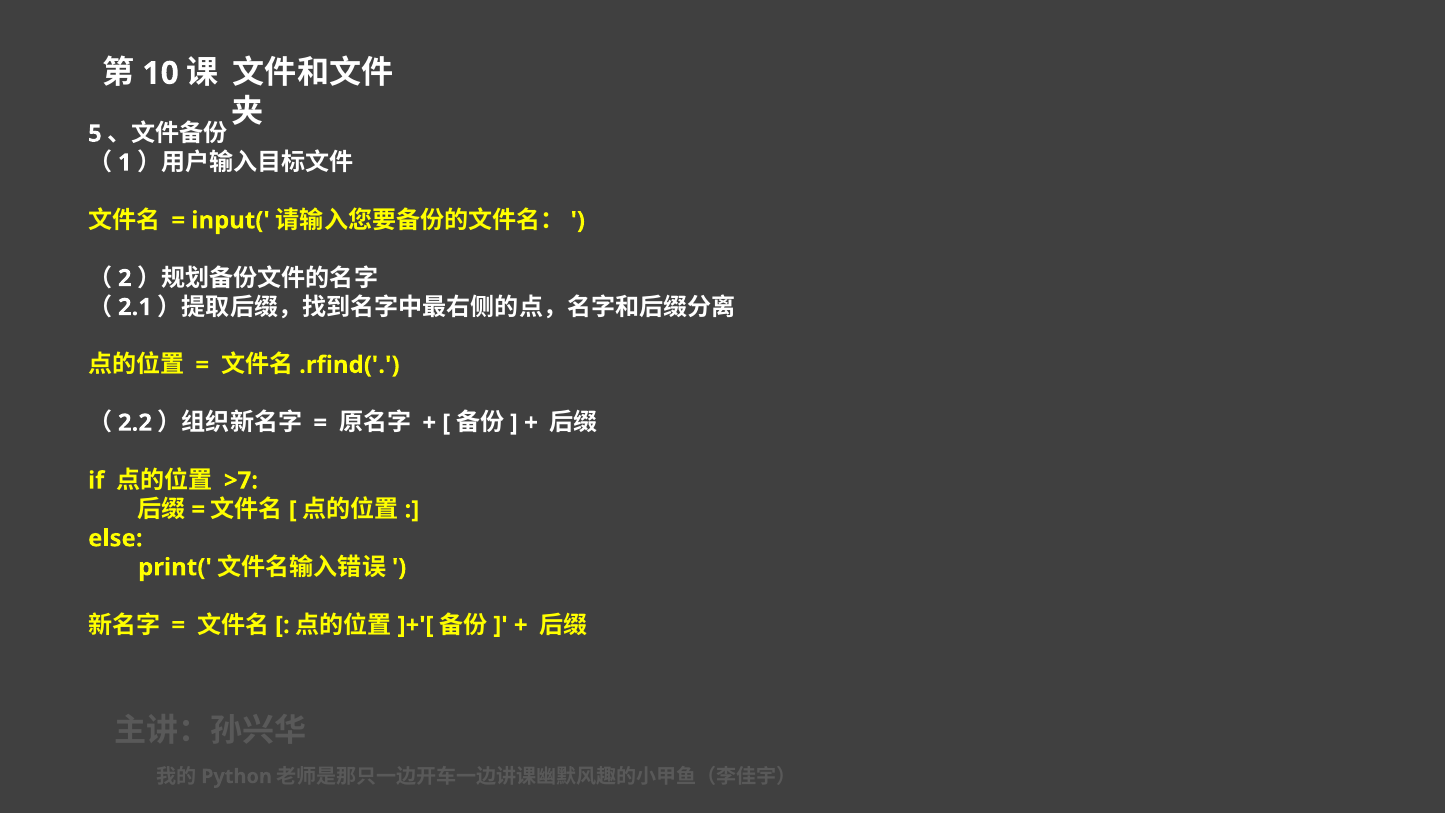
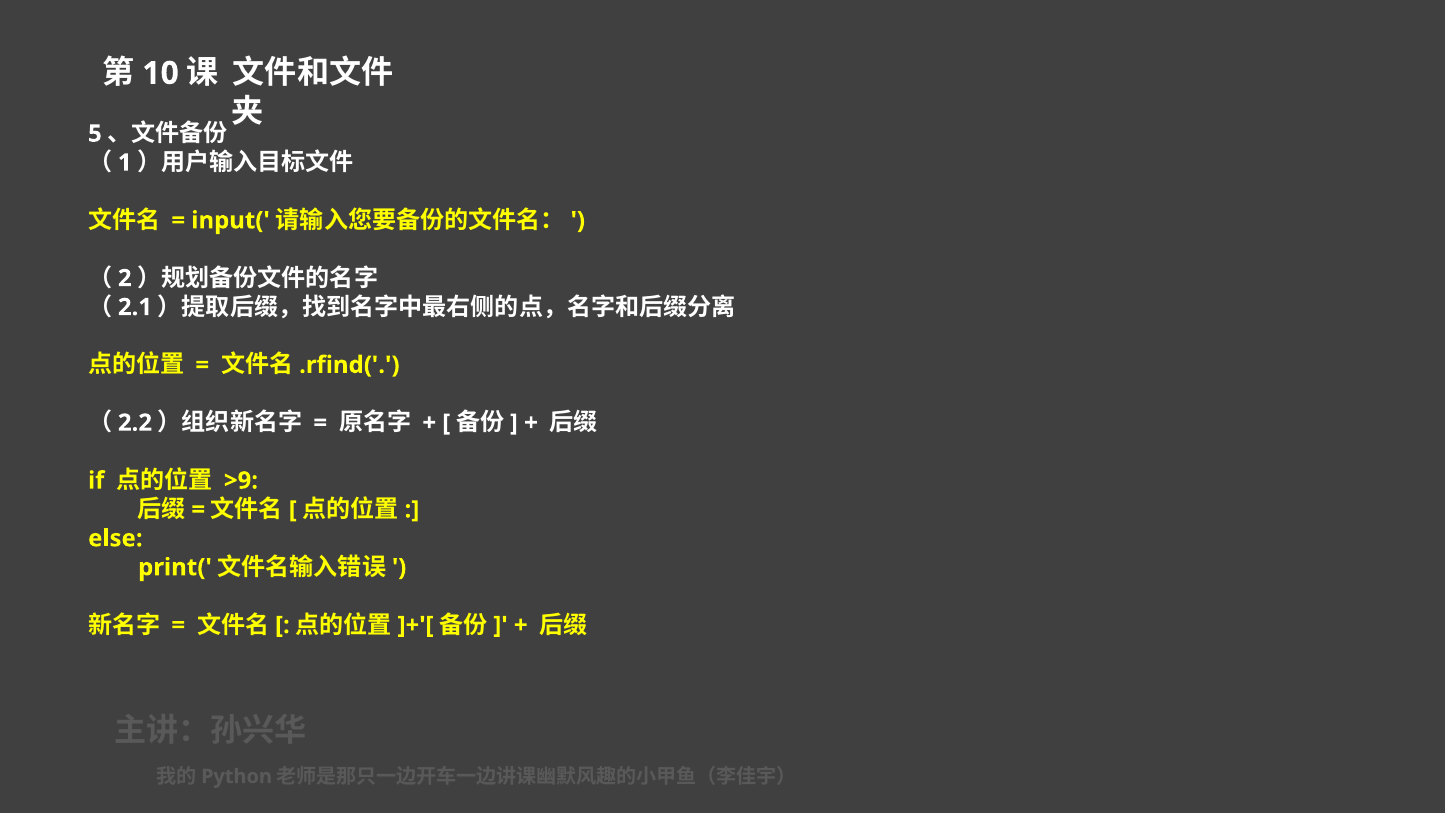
>7: >7 -> >9 (241, 481)
